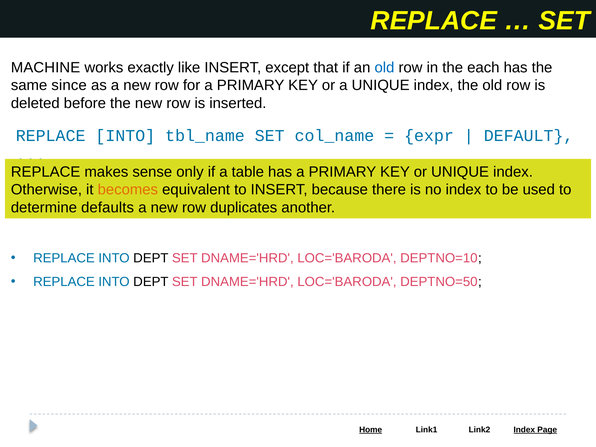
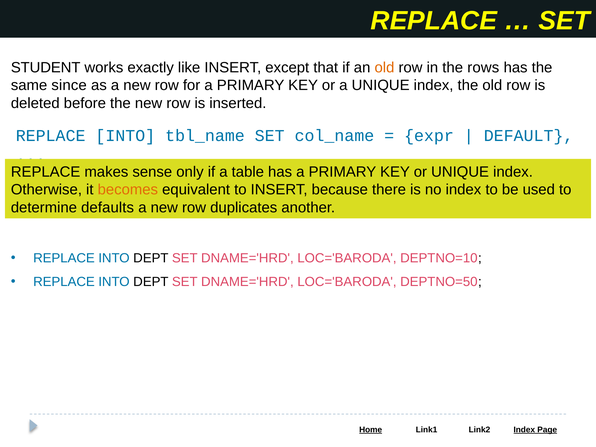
MACHINE: MACHINE -> STUDENT (46, 68)
old colour: blue -> orange (384, 68)
each: each -> rows (483, 68)
